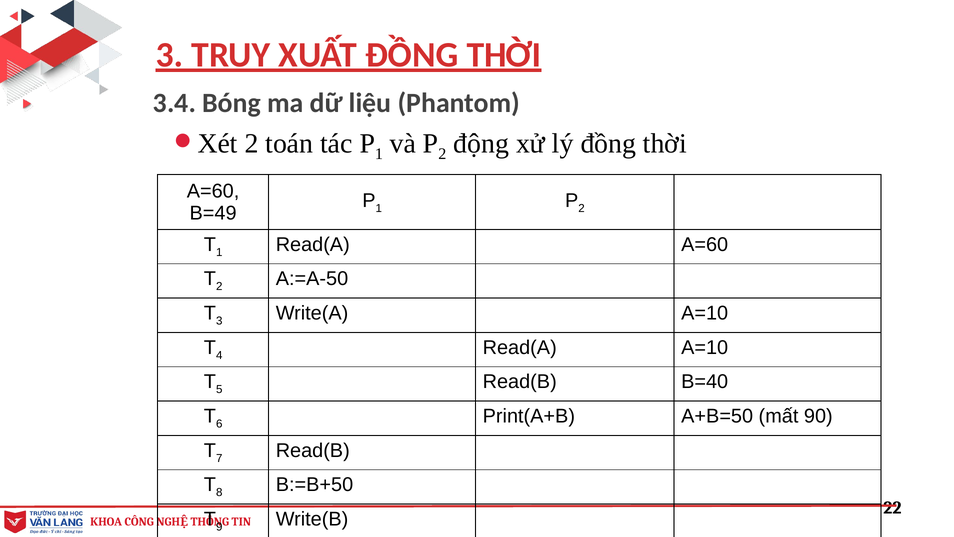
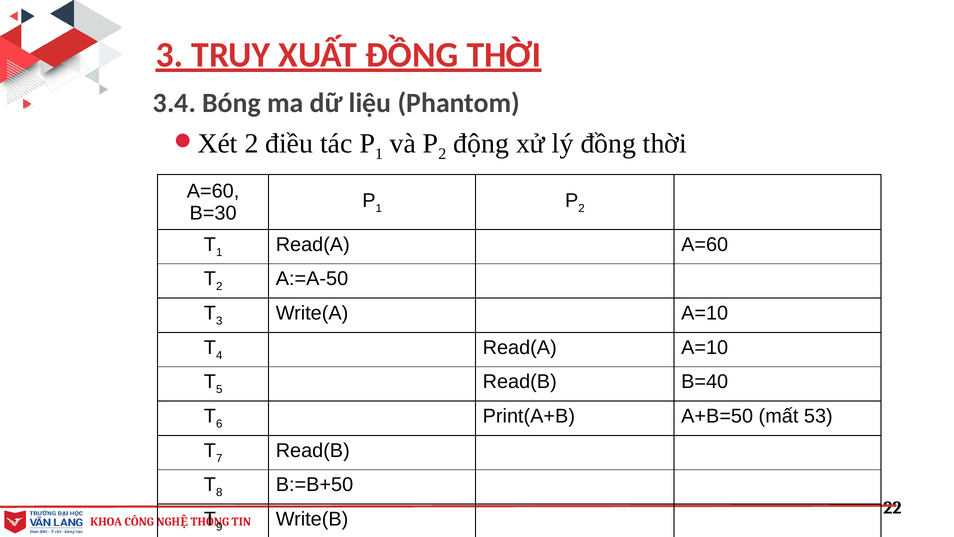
toán: toán -> điều (289, 143)
B=49: B=49 -> B=30 (213, 213)
90: 90 -> 53 (818, 416)
